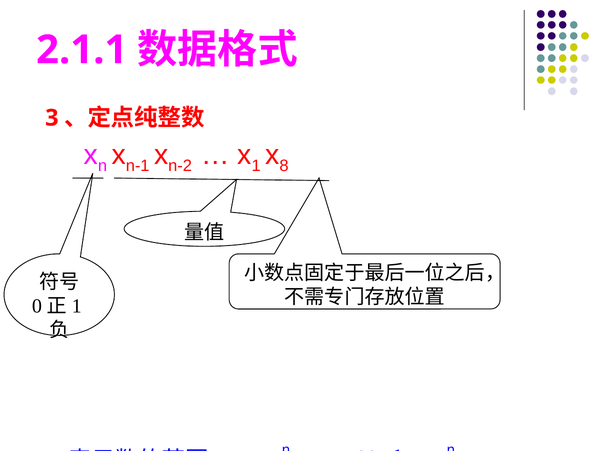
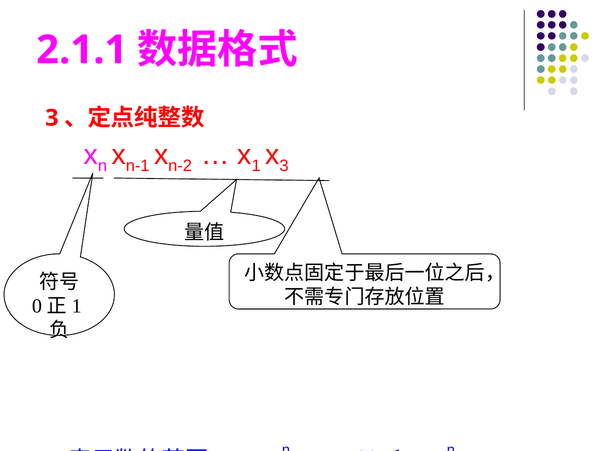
8: 8 -> 3 (284, 166)
